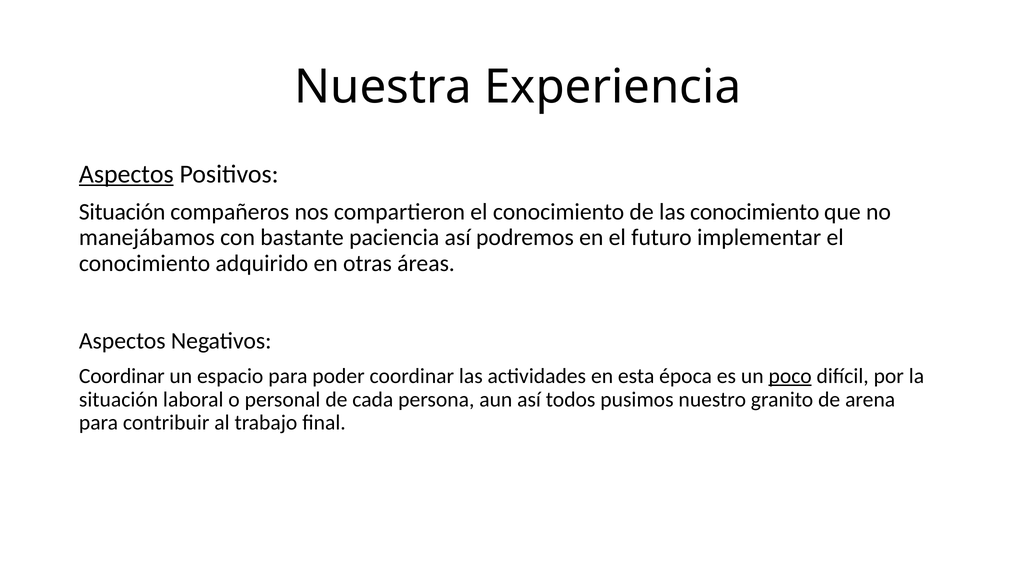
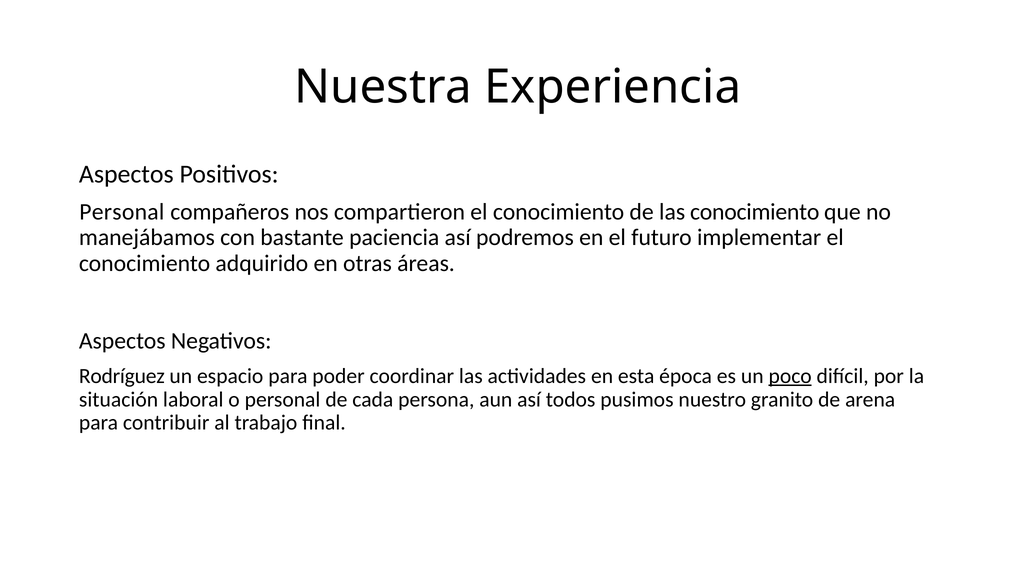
Aspectos underline: present -> none (126, 174)
Situación: Situación -> Personal (122, 212)
Coordinar: Coordinar -> Rodríguez (122, 376)
